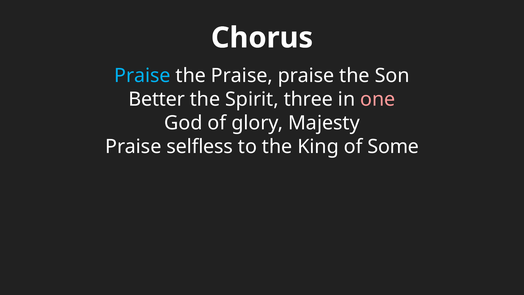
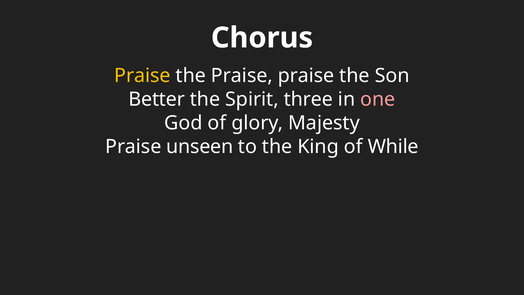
Praise colour: light blue -> yellow (142, 76)
selfless: selfless -> unseen (200, 146)
Some: Some -> While (393, 146)
